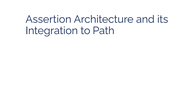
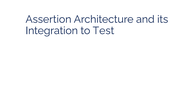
Path: Path -> Test (103, 31)
